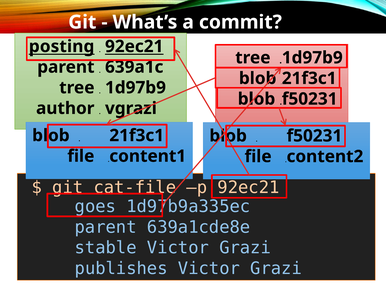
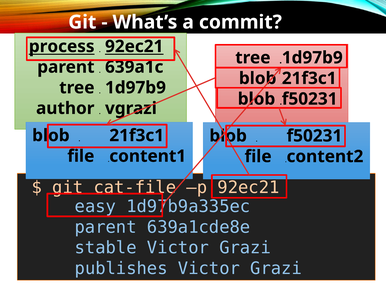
posting: posting -> process (62, 46)
goes: goes -> easy (95, 206)
